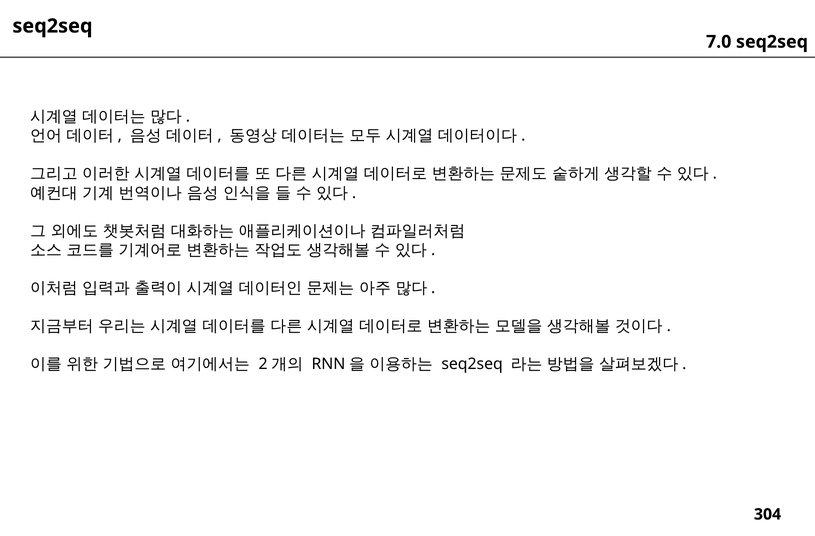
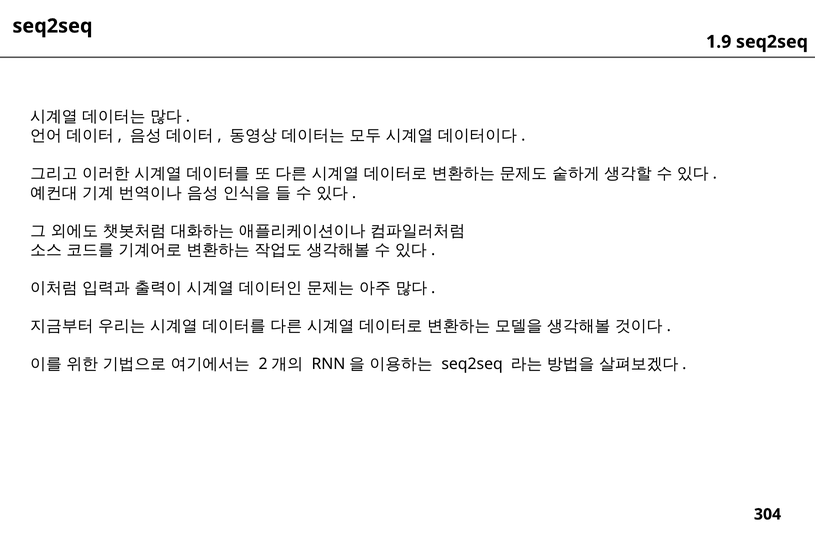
7.0: 7.0 -> 1.9 (719, 42)
